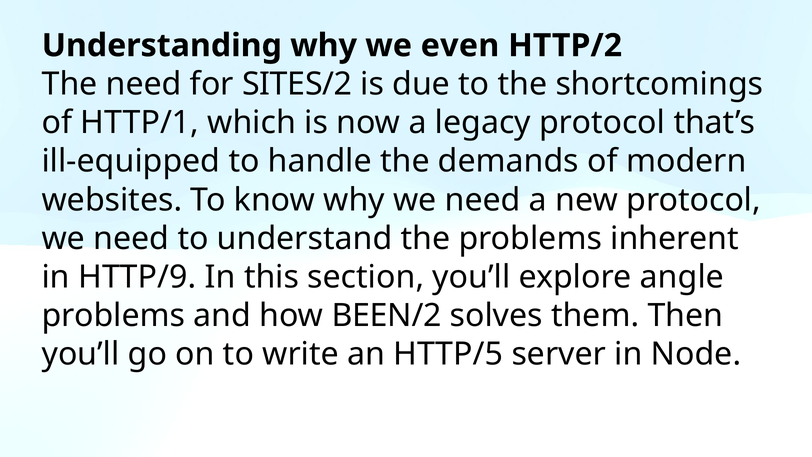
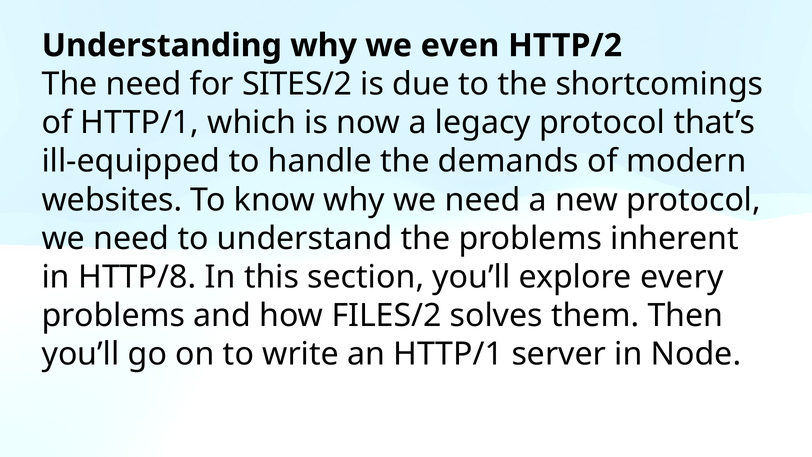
HTTP/9: HTTP/9 -> HTTP/8 (137, 277)
angle: angle -> every (682, 277)
BEEN/2: BEEN/2 -> FILES/2 (387, 315)
an HTTP/5: HTTP/5 -> HTTP/1 (448, 354)
